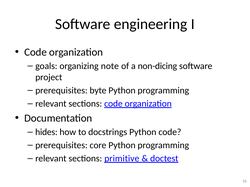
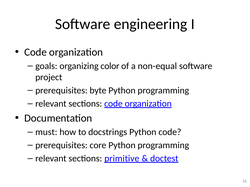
note: note -> color (110, 66)
non-dicing: non-dicing -> non-equal (157, 66)
hides: hides -> must (46, 132)
